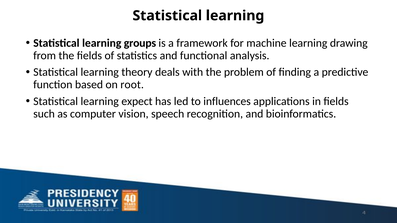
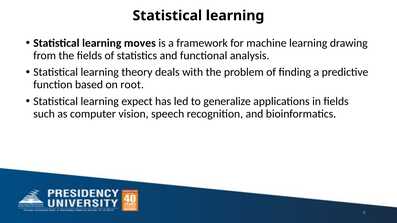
groups: groups -> moves (140, 43)
influences: influences -> generalize (227, 101)
